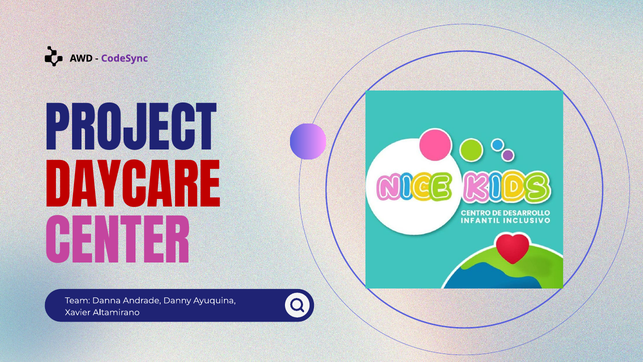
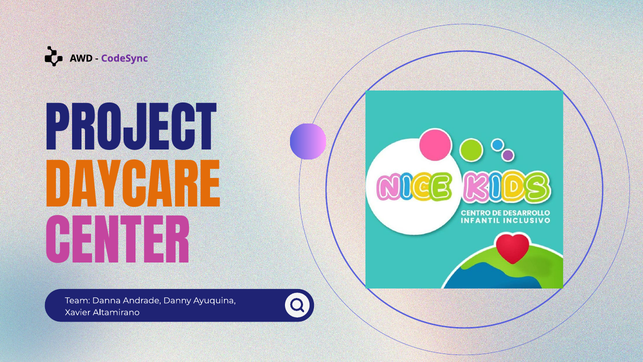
DAYCARE colour: red -> orange (133, 189)
